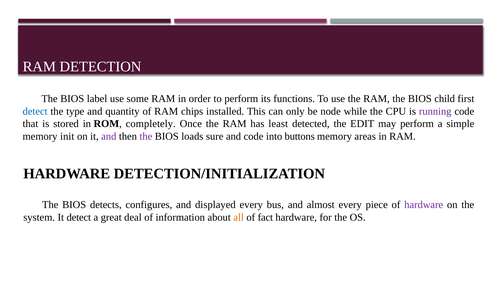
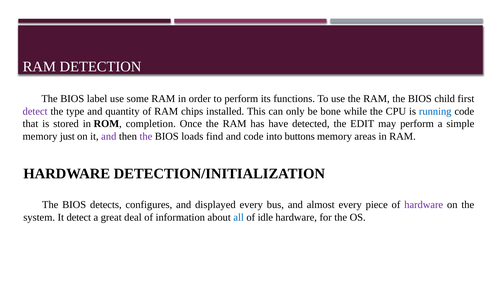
detect colour: blue -> purple (35, 111)
node: node -> bone (331, 111)
running colour: purple -> blue (435, 111)
completely: completely -> completion (151, 124)
least: least -> have (278, 124)
init: init -> just (67, 136)
sure: sure -> find (215, 136)
all colour: orange -> blue (239, 217)
fact: fact -> idle (265, 217)
